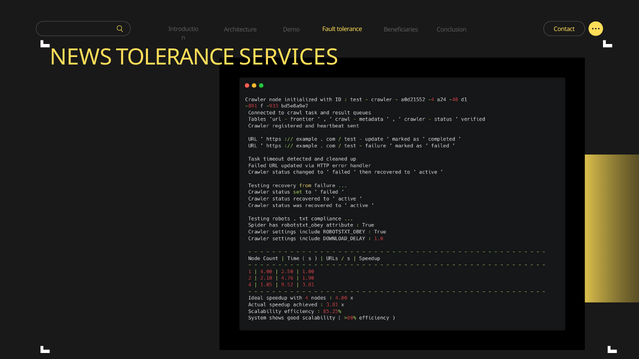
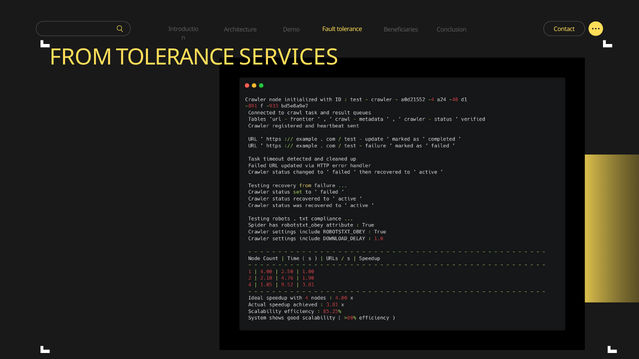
NEWS: NEWS -> FROM (81, 58)
